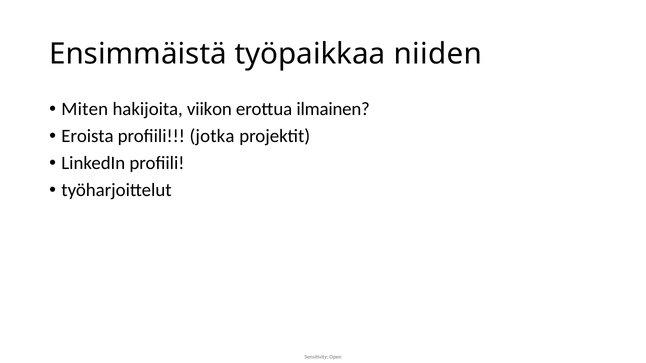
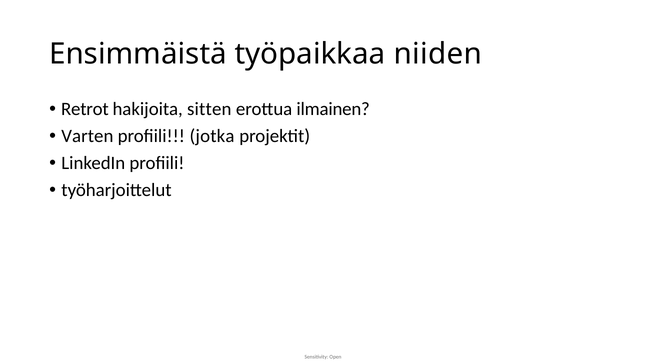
Miten: Miten -> Retrot (85, 109)
viikon: viikon -> sitten (209, 109)
Eroista: Eroista -> Varten (87, 136)
